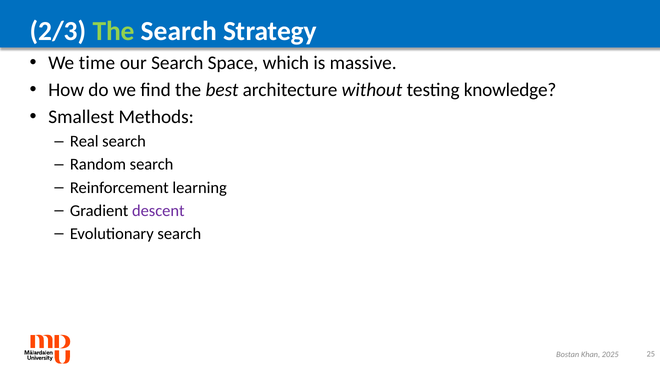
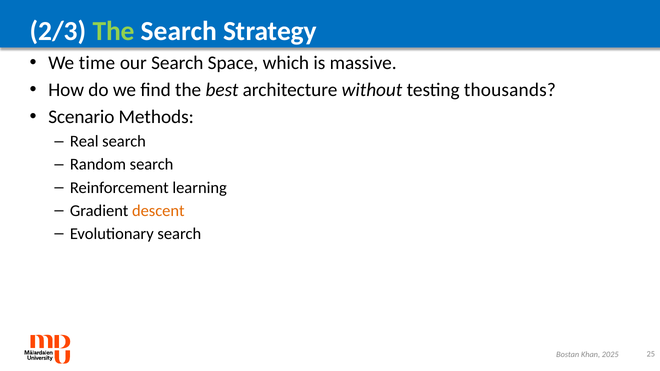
knowledge: knowledge -> thousands (510, 90)
Smallest: Smallest -> Scenario (81, 117)
descent colour: purple -> orange (158, 211)
